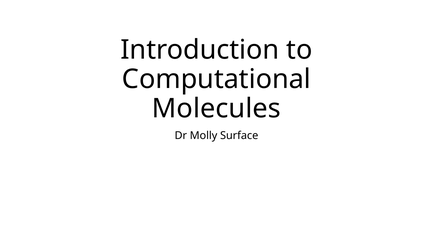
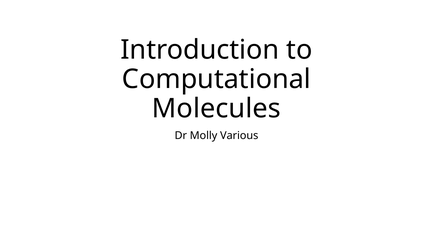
Surface: Surface -> Various (239, 135)
